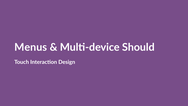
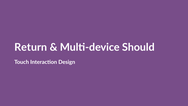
Menus: Menus -> Return (31, 47)
